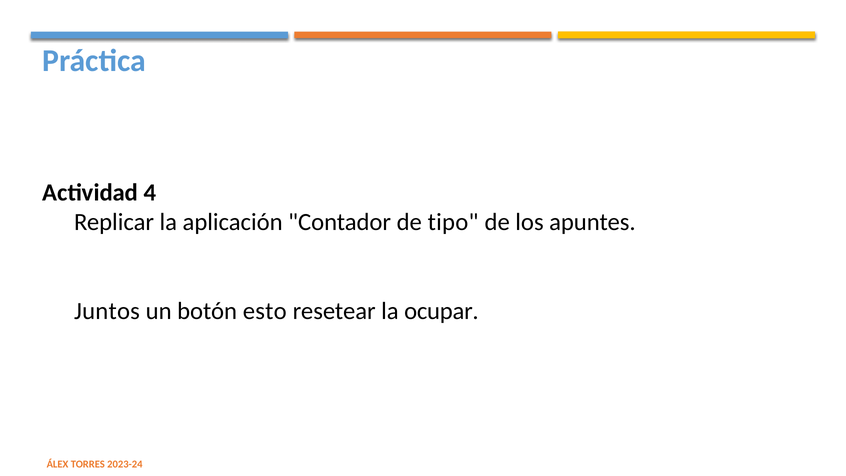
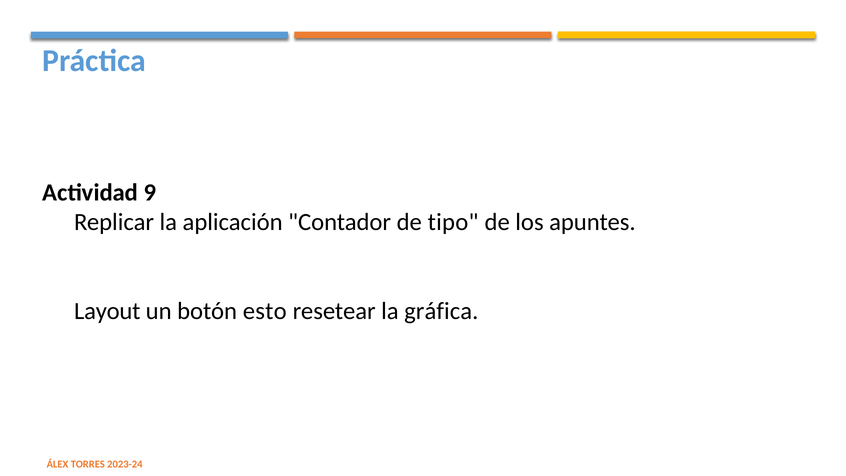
4: 4 -> 9 (150, 192)
Juntos: Juntos -> Layout (107, 311)
ocupar: ocupar -> gráfica (441, 311)
